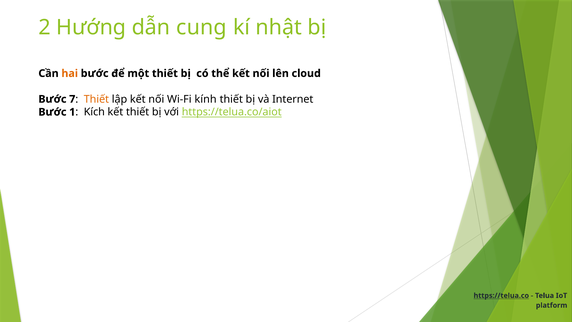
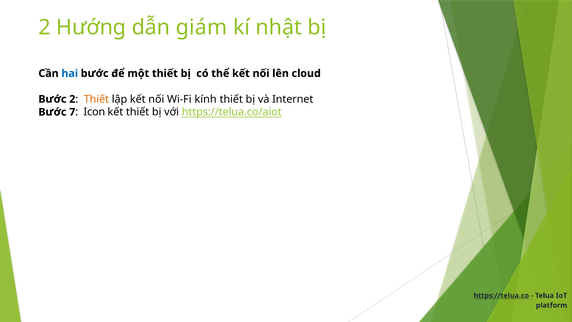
cung: cung -> giám (202, 27)
hai colour: orange -> blue (70, 73)
Bước 7: 7 -> 2 (72, 99)
1: 1 -> 7 (72, 112)
Kích: Kích -> Icon (94, 112)
